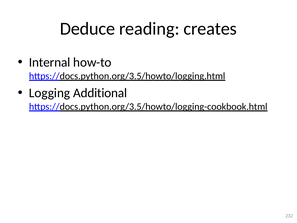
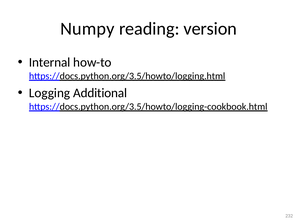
Deduce: Deduce -> Numpy (87, 29)
creates: creates -> version (210, 29)
